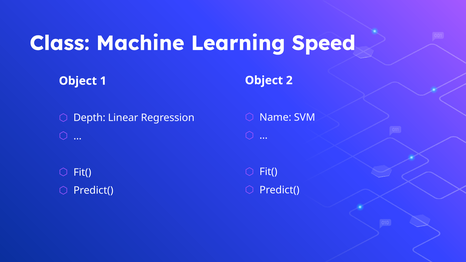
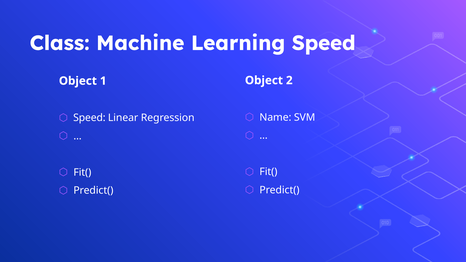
Depth: Depth -> Speed (89, 118)
